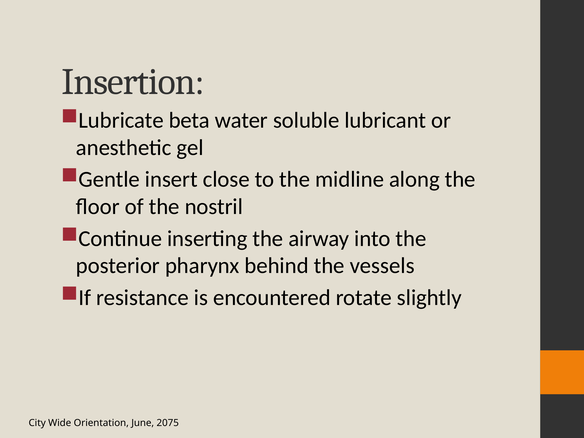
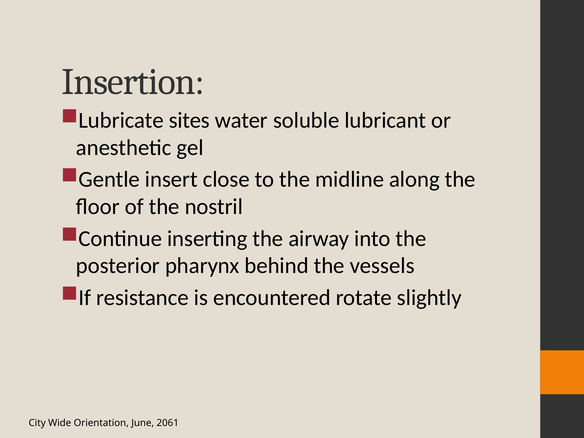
beta: beta -> sites (189, 120)
2075: 2075 -> 2061 (168, 423)
